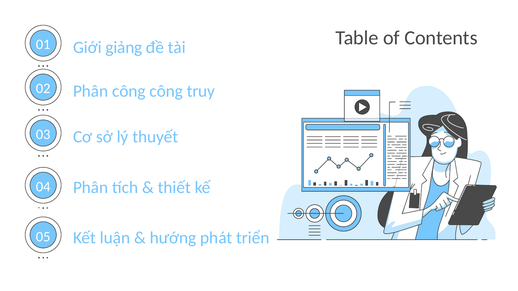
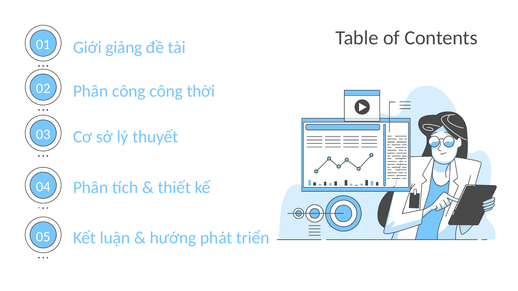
truy: truy -> thời (201, 91)
